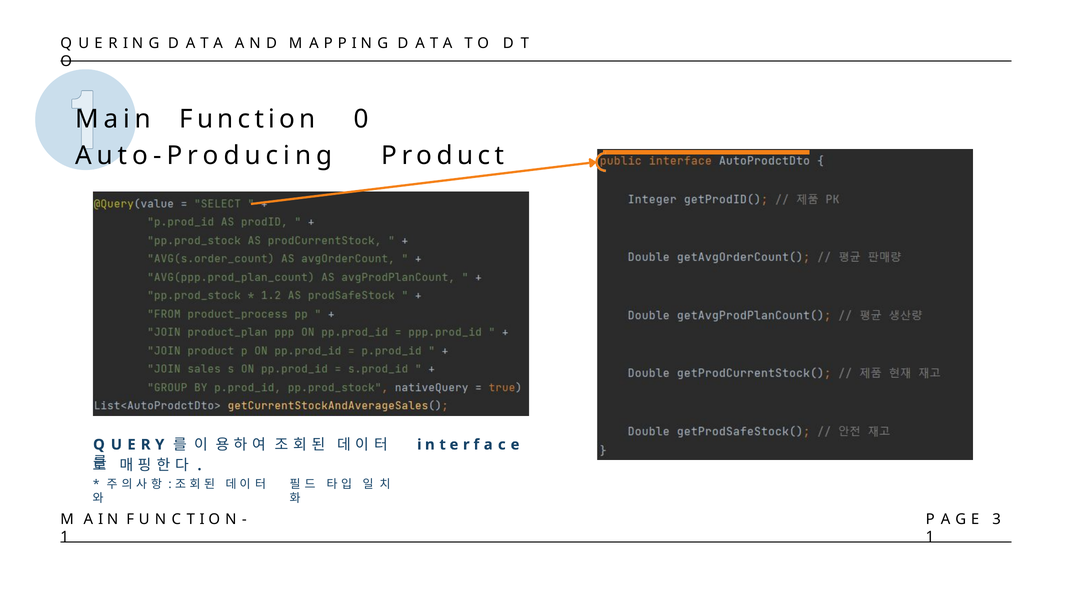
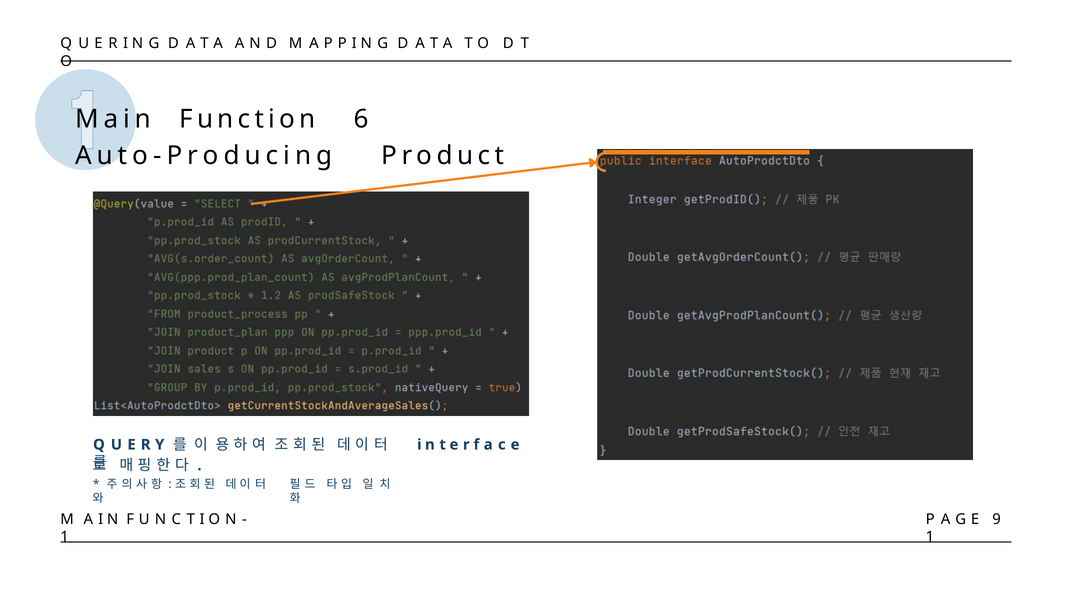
0: 0 -> 6 (361, 119)
3: 3 -> 9 (997, 519)
